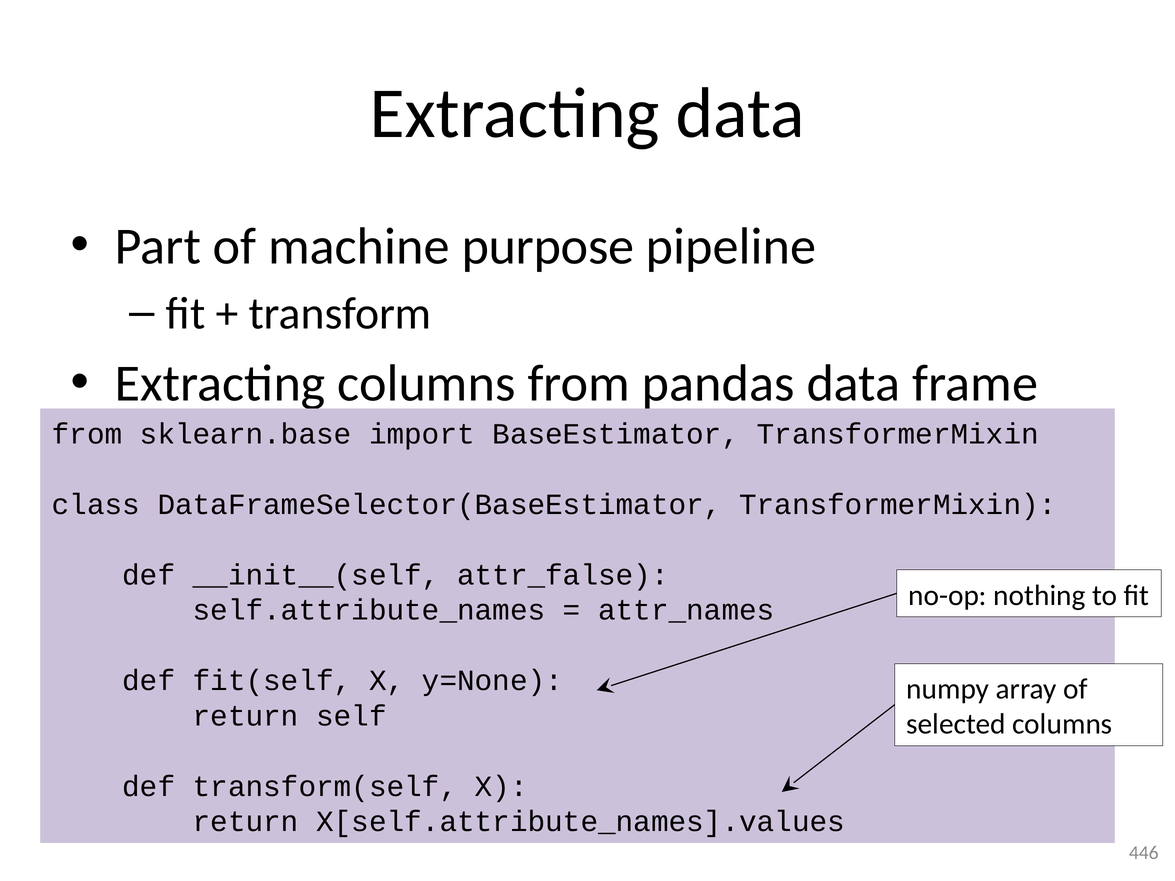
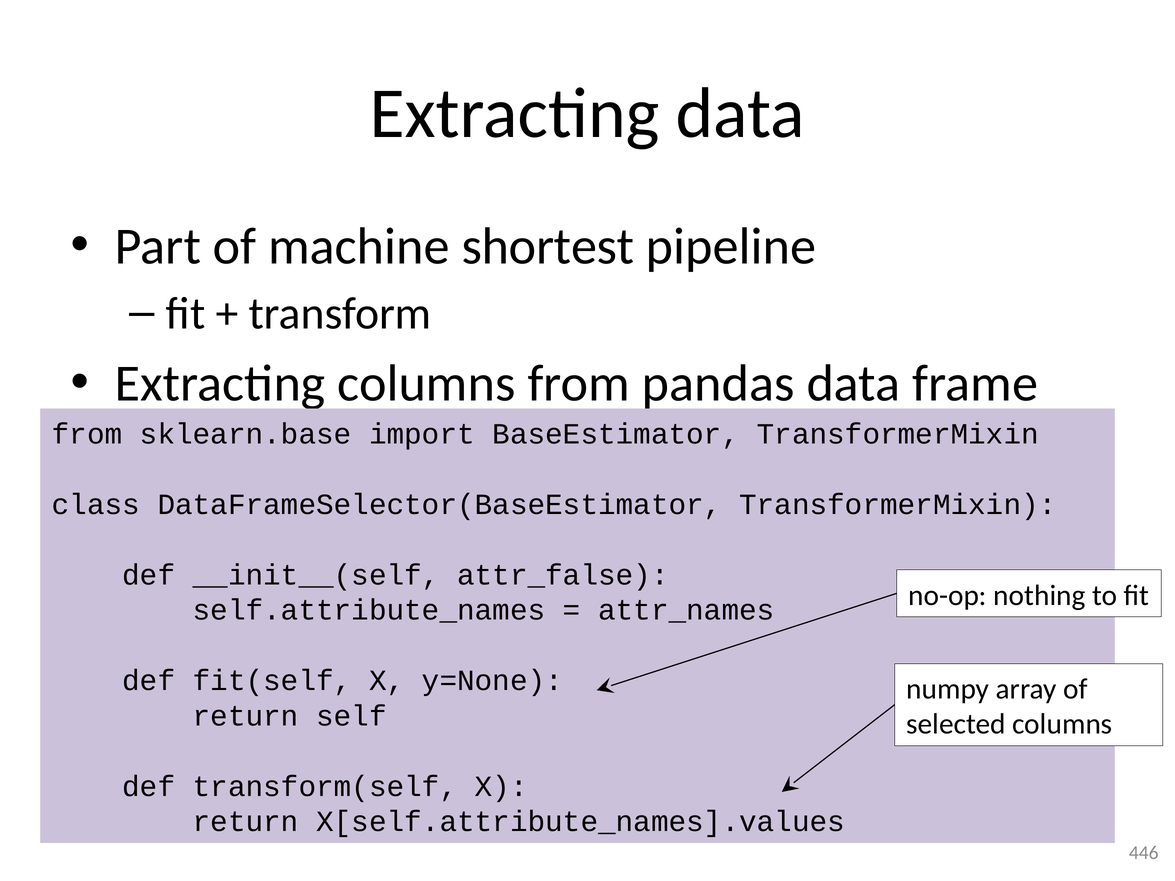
purpose: purpose -> shortest (548, 246)
